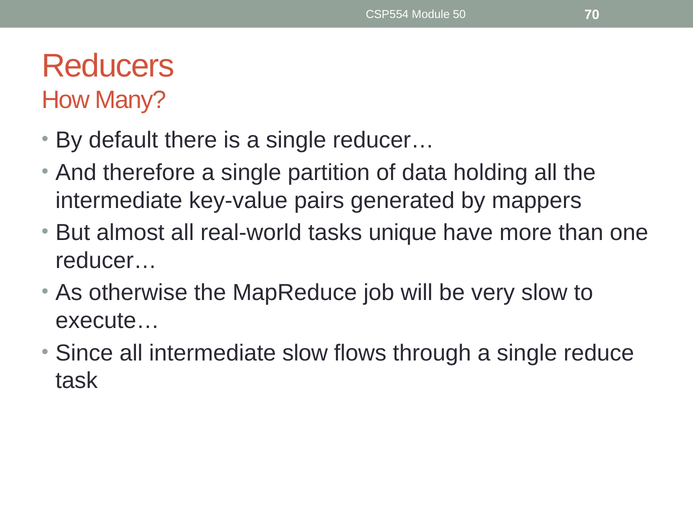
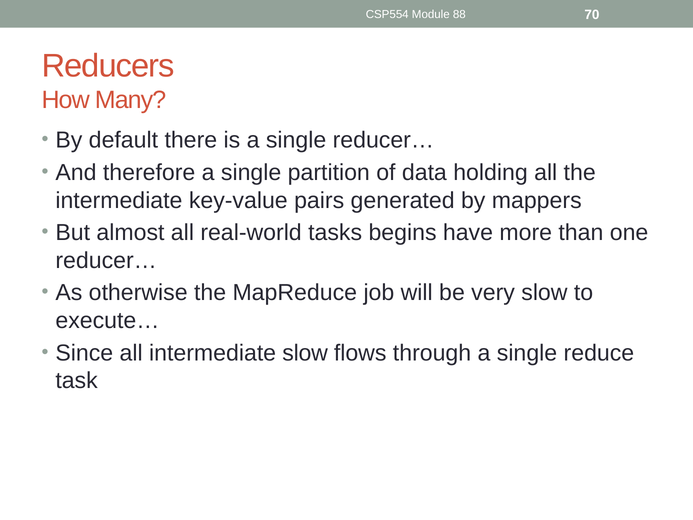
50: 50 -> 88 (459, 15)
unique: unique -> begins (403, 233)
